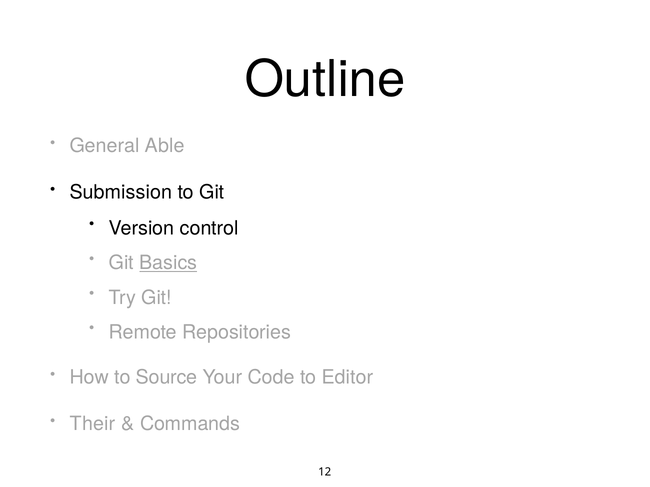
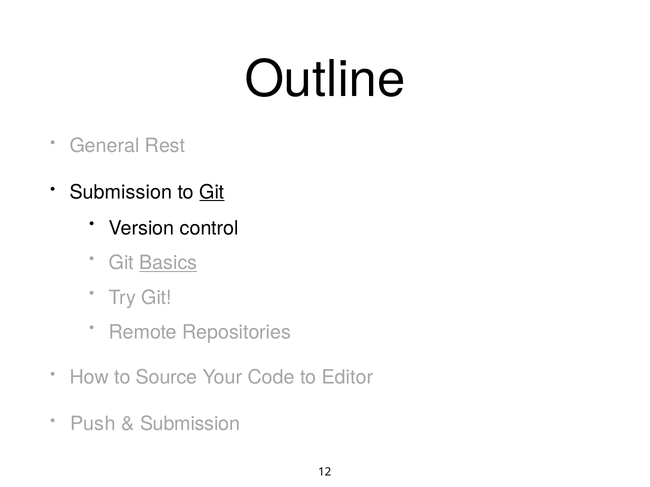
Able: Able -> Rest (165, 146)
Git underline: none -> present (212, 192)
Their: Their -> Push (93, 424)
Commands: Commands -> Submission (190, 424)
